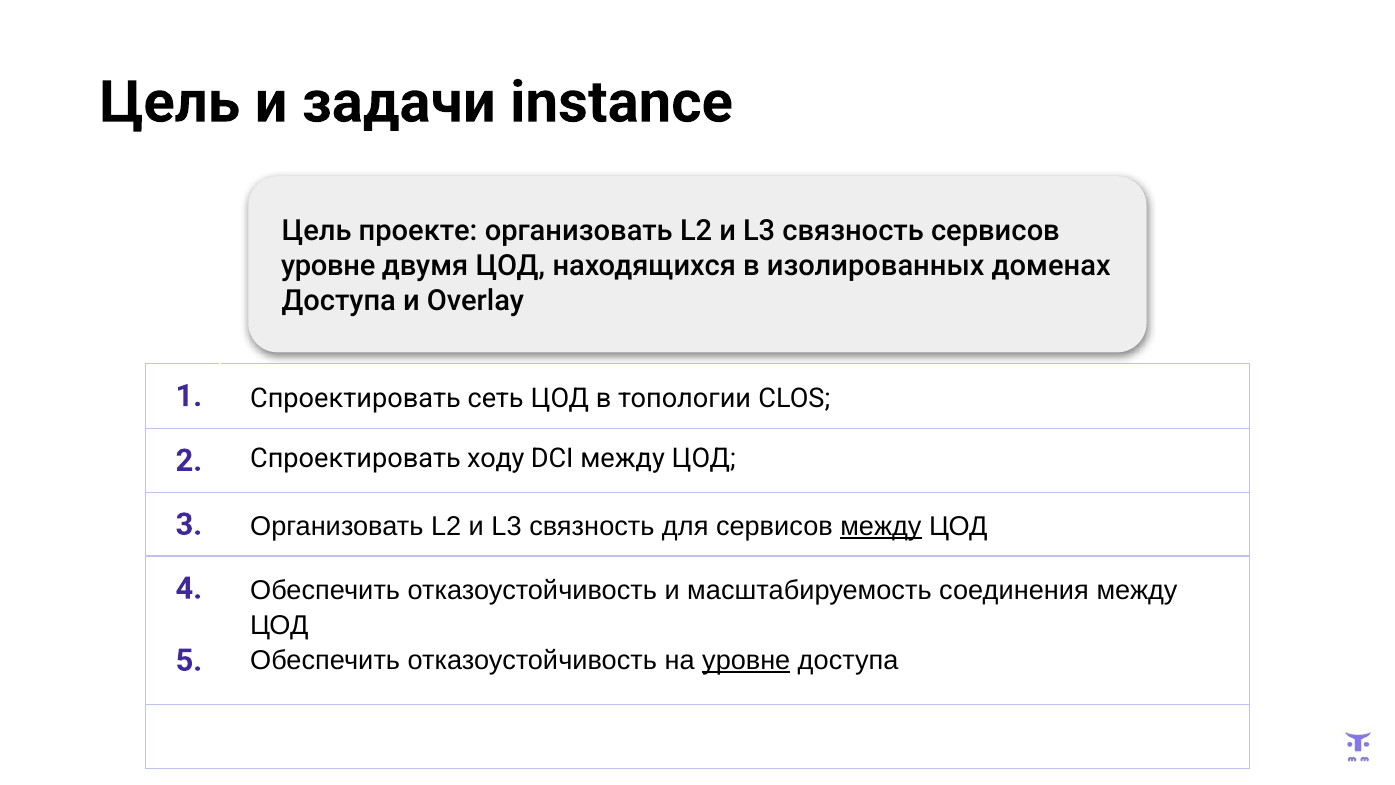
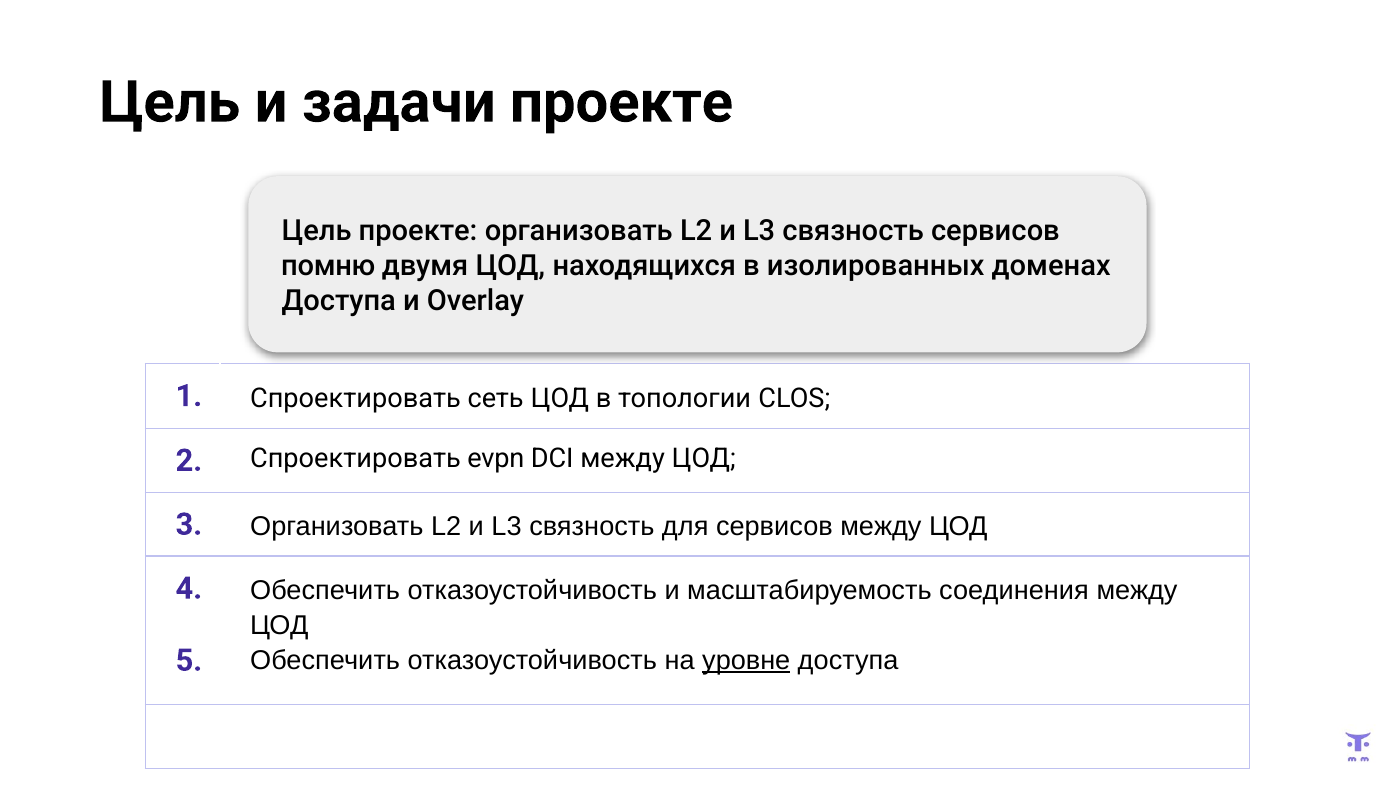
задачи instance: instance -> проекте (622, 102)
уровне: уровне -> помню (328, 266)
ходу: ходу -> evpn (496, 458)
между underline: present -> none (881, 526)
